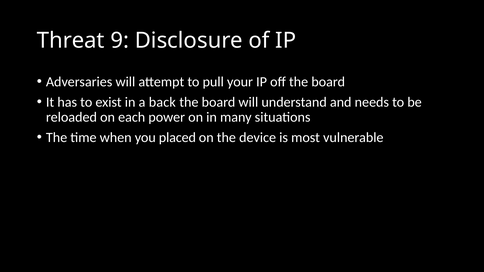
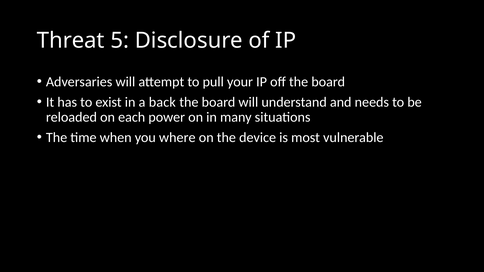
9: 9 -> 5 (120, 41)
placed: placed -> where (177, 138)
